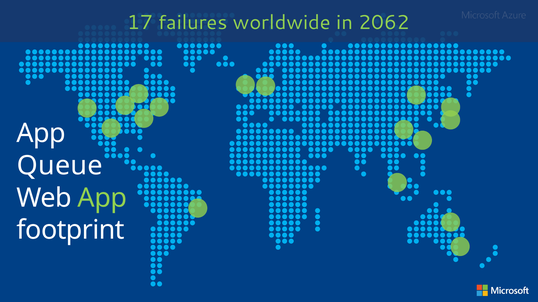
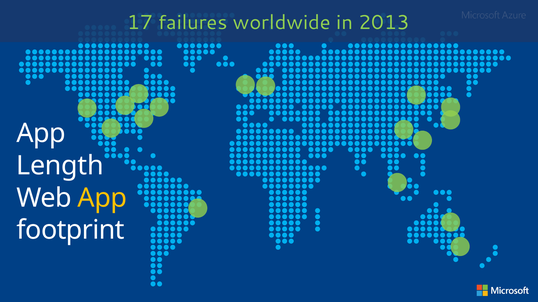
2062: 2062 -> 2013 (384, 22)
Queue: Queue -> Length (60, 166)
App colour: light green -> yellow (102, 198)
